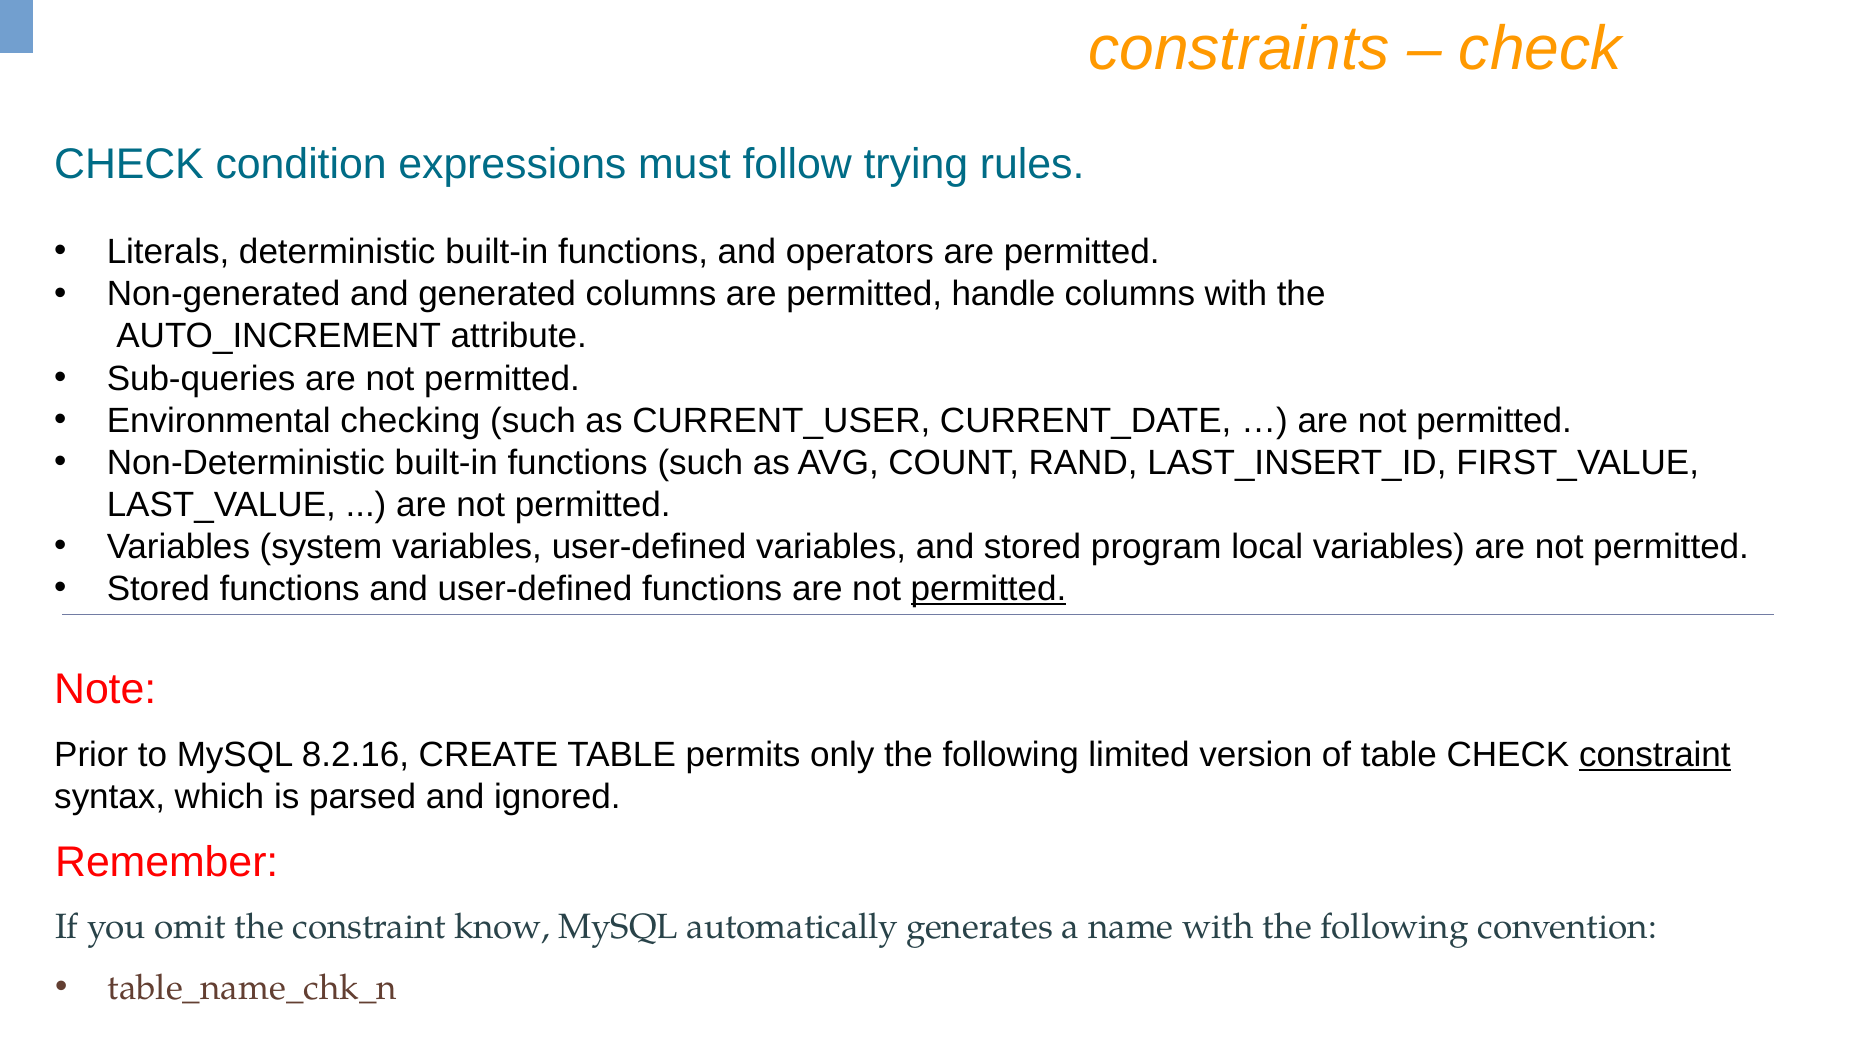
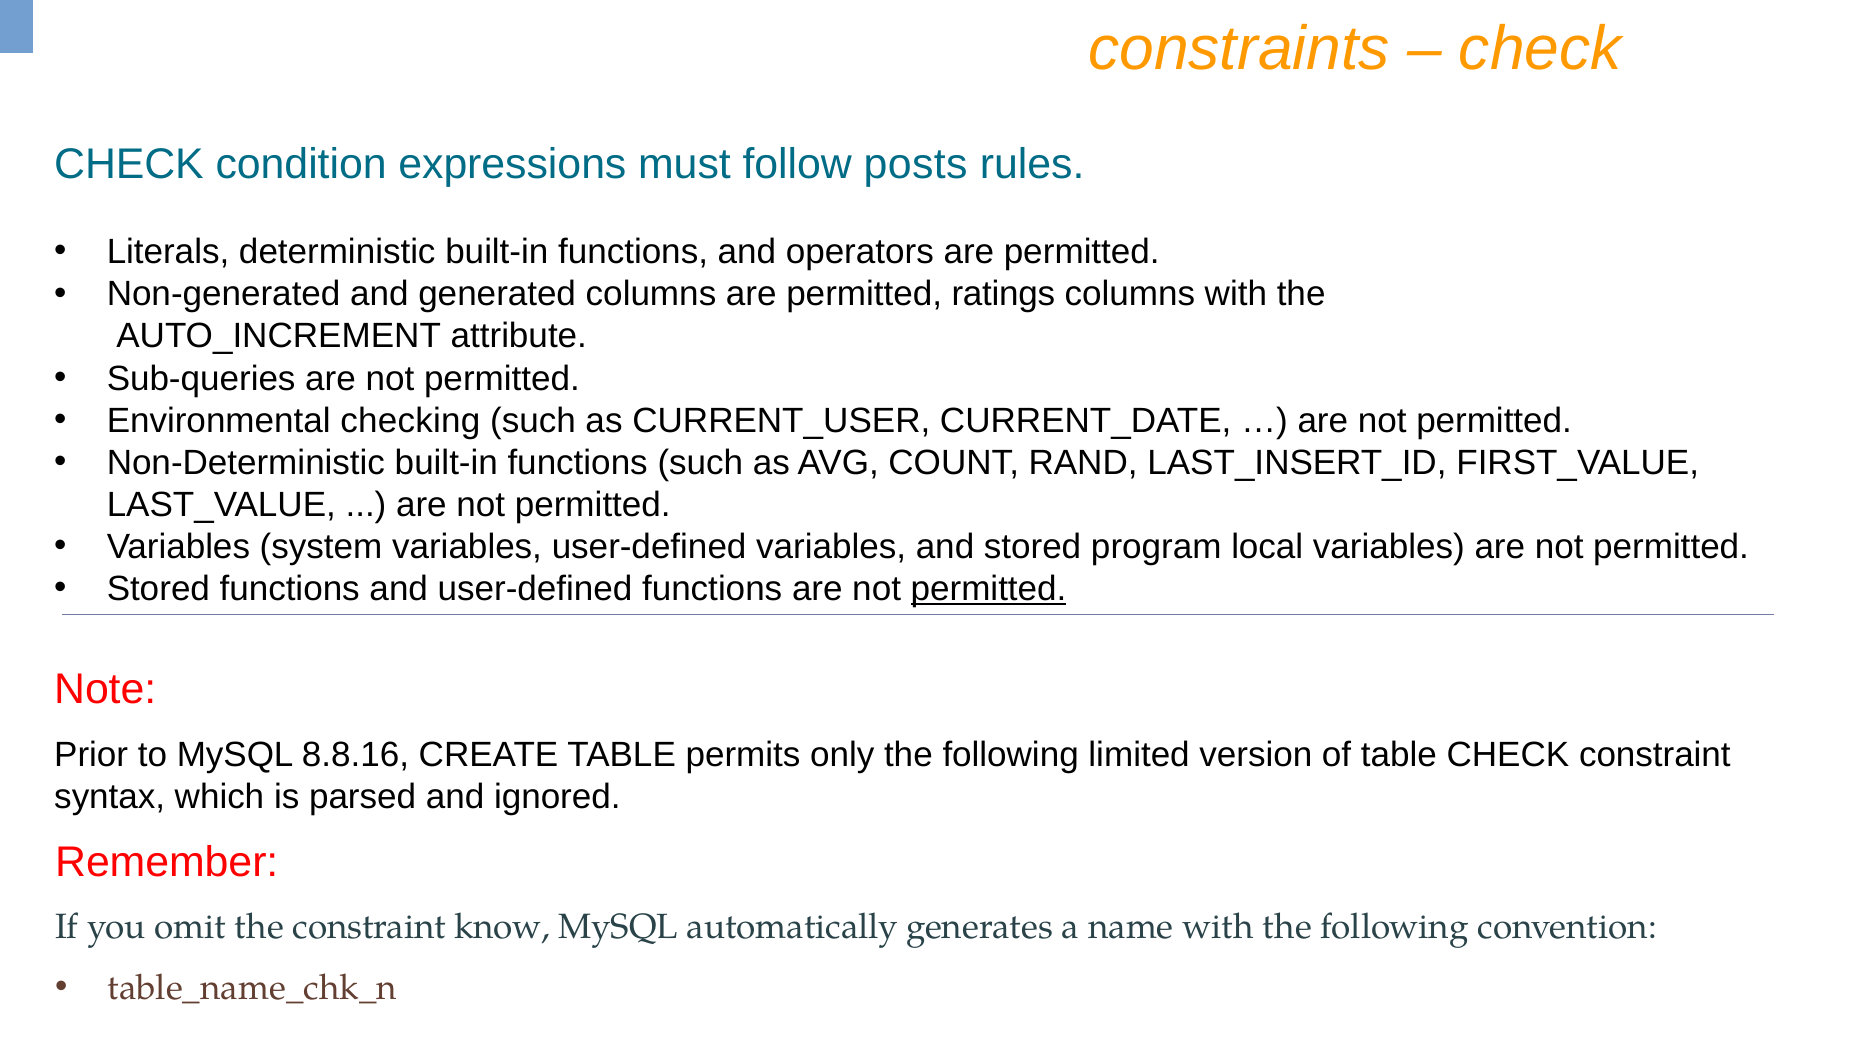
trying: trying -> posts (916, 164)
handle: handle -> ratings (1003, 294)
8.2.16: 8.2.16 -> 8.8.16 (356, 755)
constraint underline: present -> none (1655, 755)
